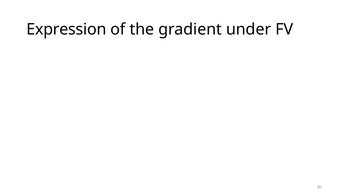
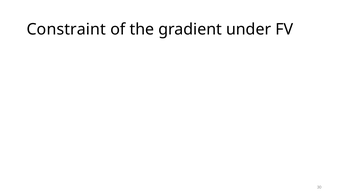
Expression: Expression -> Constraint (66, 29)
